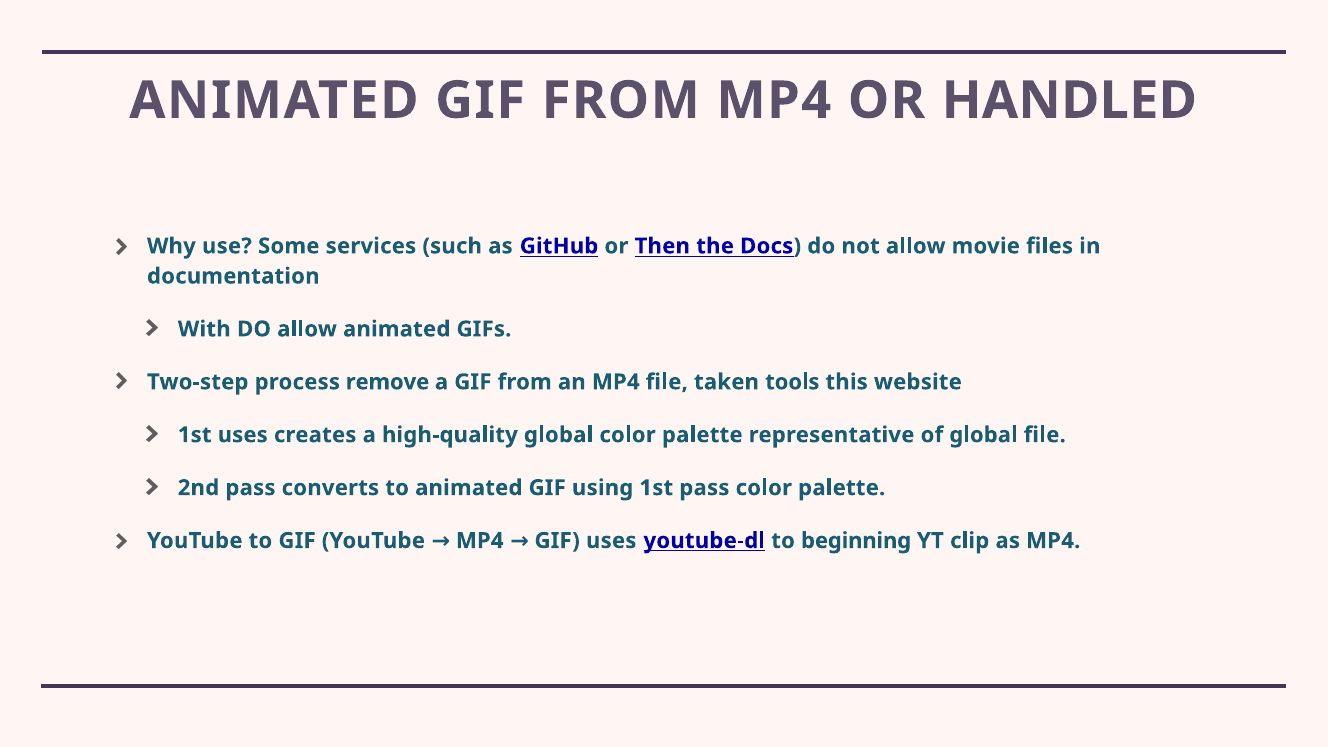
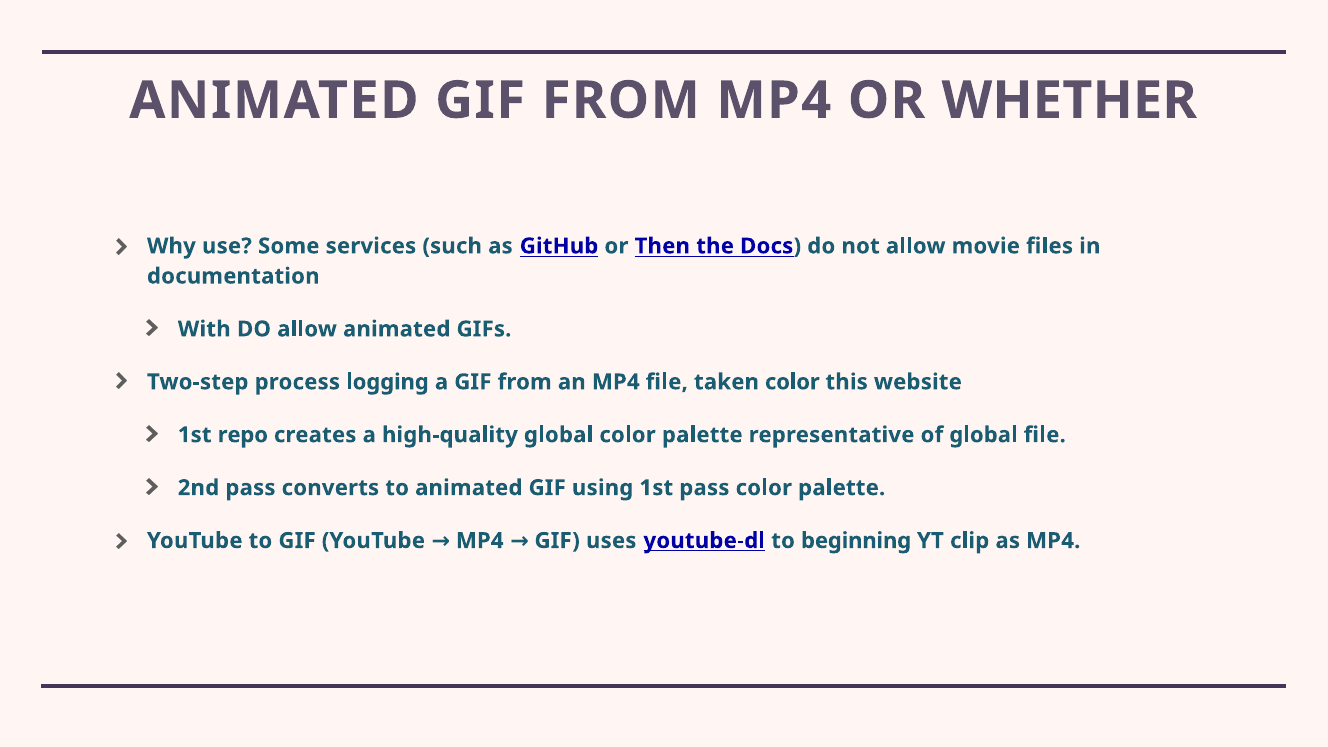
HANDLED: HANDLED -> WHETHER (1069, 101)
remove: remove -> logging (387, 382)
taken tools: tools -> color (792, 382)
1st uses: uses -> repo (243, 435)
